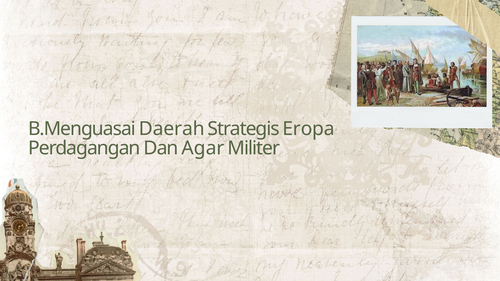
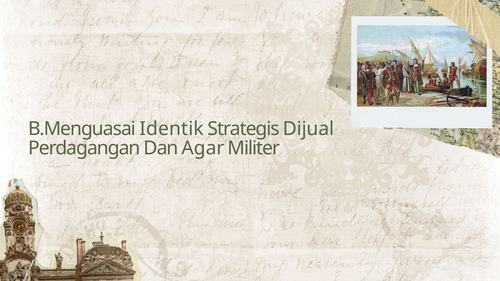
Daerah: Daerah -> Identik (172, 129)
Eropa: Eropa -> Dijual (309, 129)
